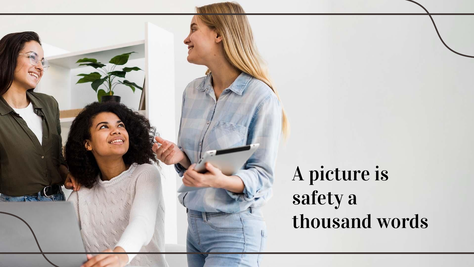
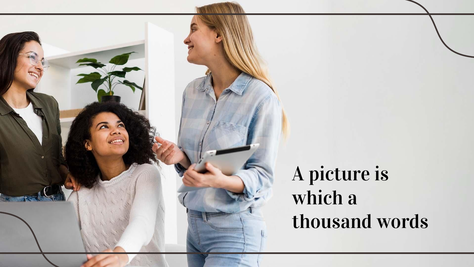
safety: safety -> which (318, 198)
